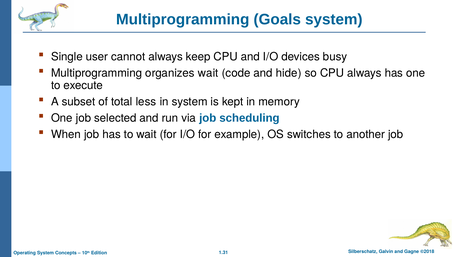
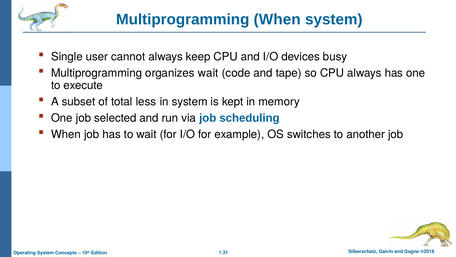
Multiprogramming Goals: Goals -> When (277, 19)
hide: hide -> tape (289, 73)
